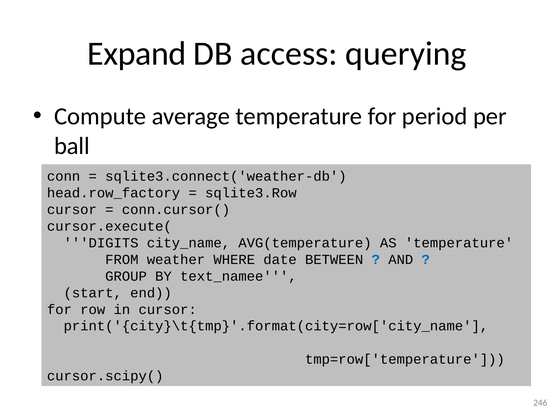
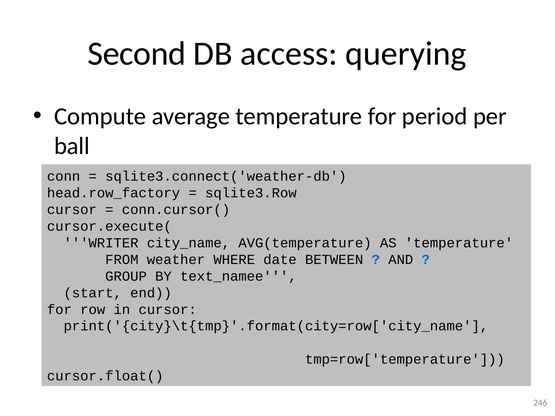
Expand: Expand -> Second (137, 54)
DIGITS: DIGITS -> WRITER (101, 243)
cursor.scipy(: cursor.scipy( -> cursor.float( (105, 376)
